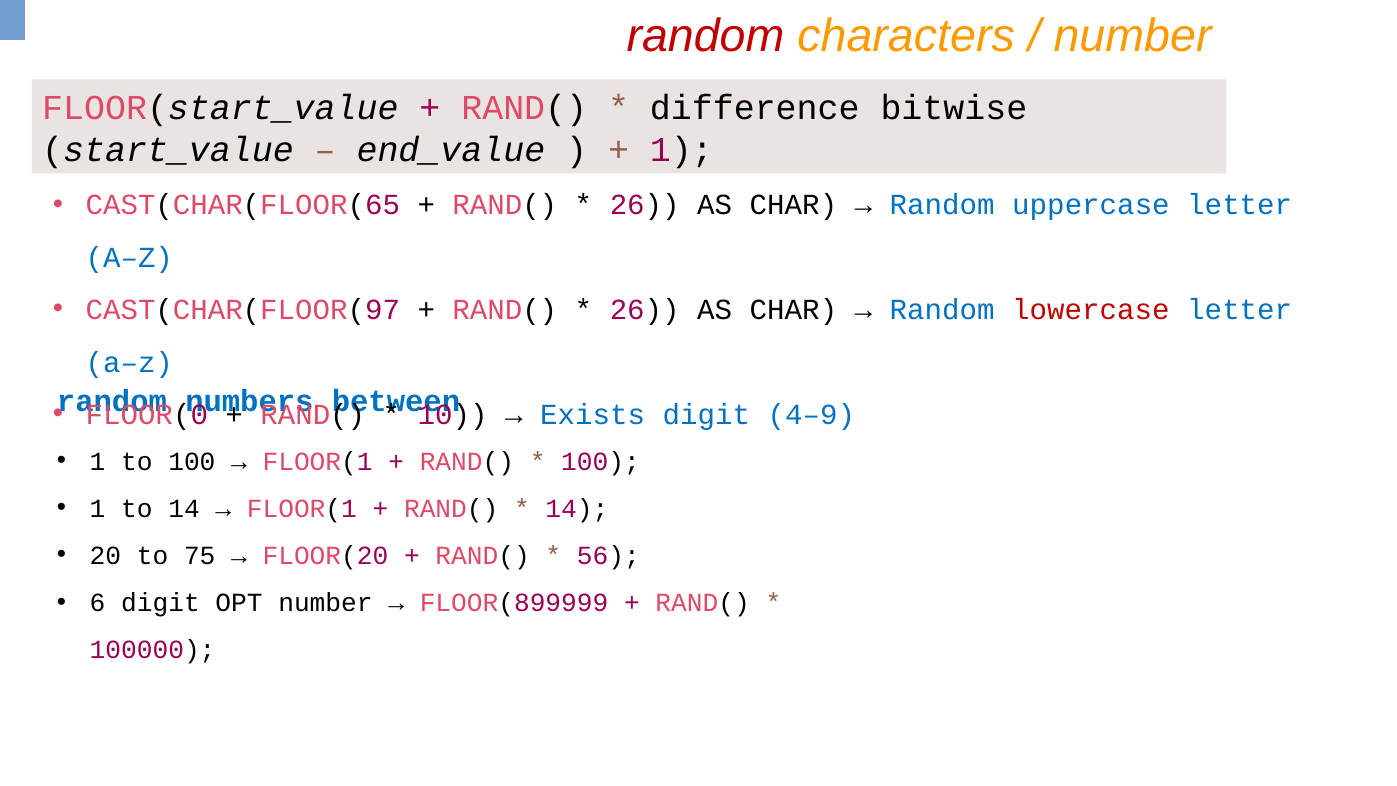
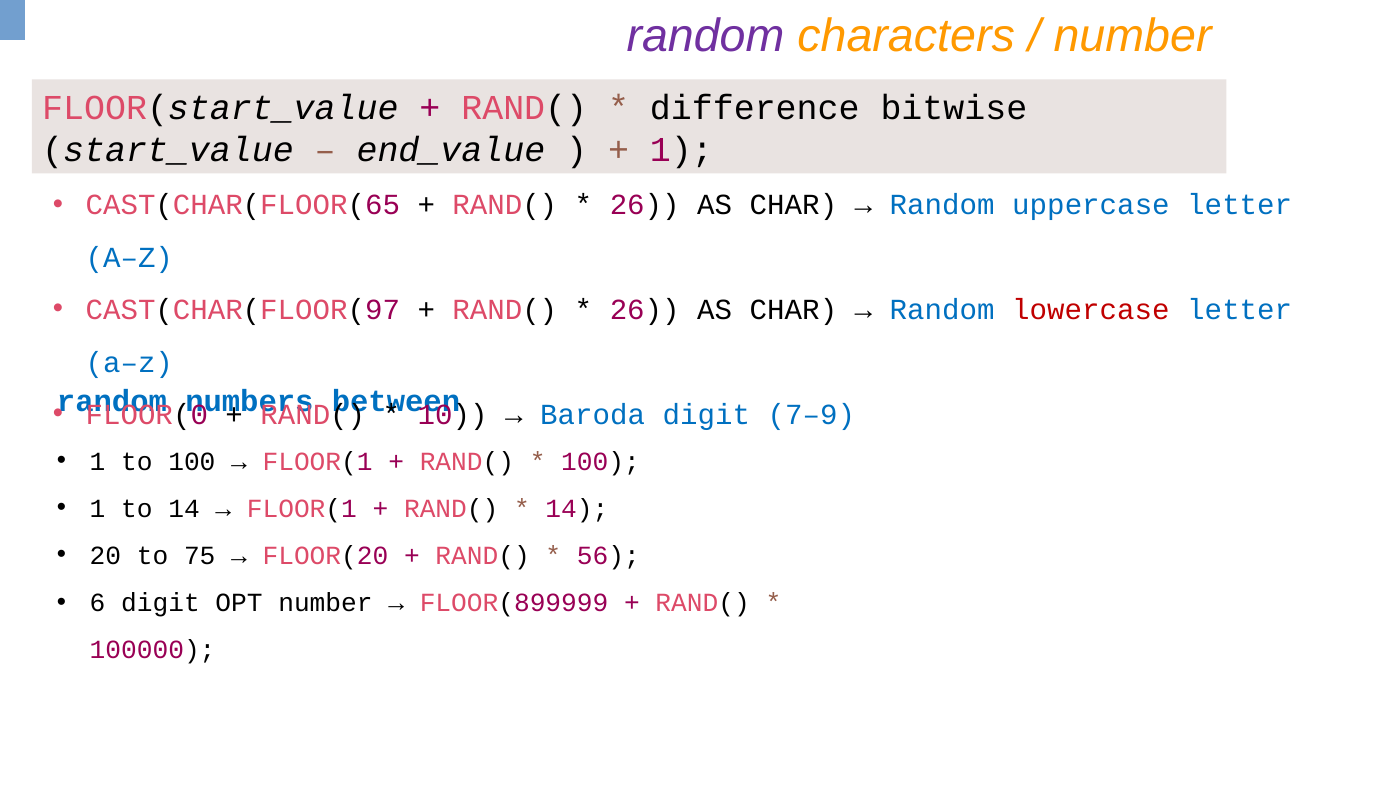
random colour: red -> purple (705, 36)
Exists: Exists -> Baroda (593, 415)
4–9: 4–9 -> 7–9 (811, 415)
